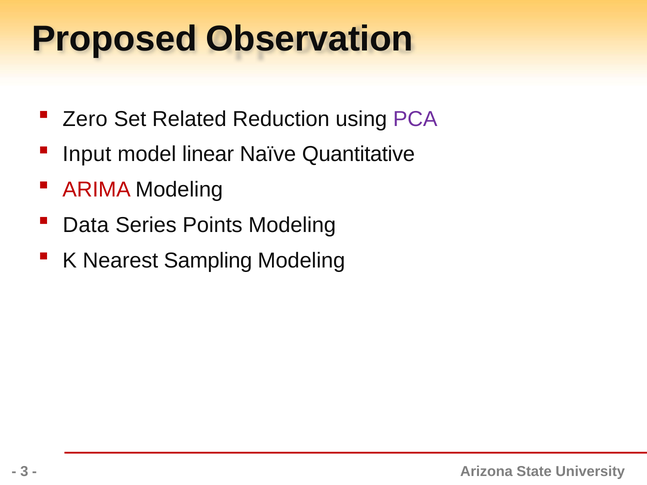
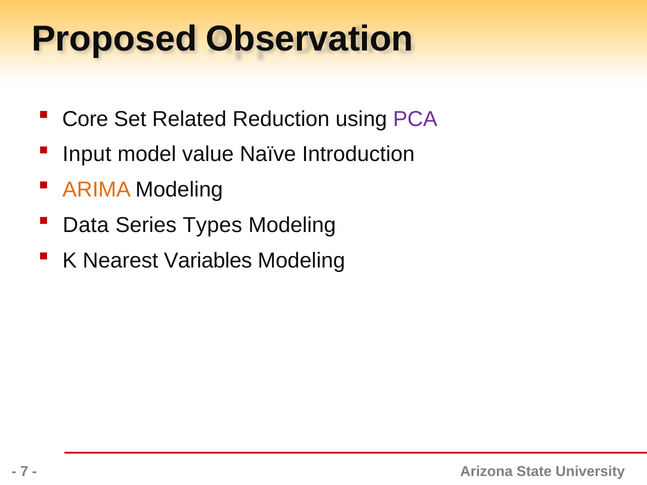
Zero: Zero -> Core (85, 119)
linear: linear -> value (208, 154)
Quantitative: Quantitative -> Introduction (358, 154)
ARIMA colour: red -> orange (97, 190)
Points: Points -> Types (212, 225)
Sampling: Sampling -> Variables (208, 261)
3: 3 -> 7 (24, 472)
